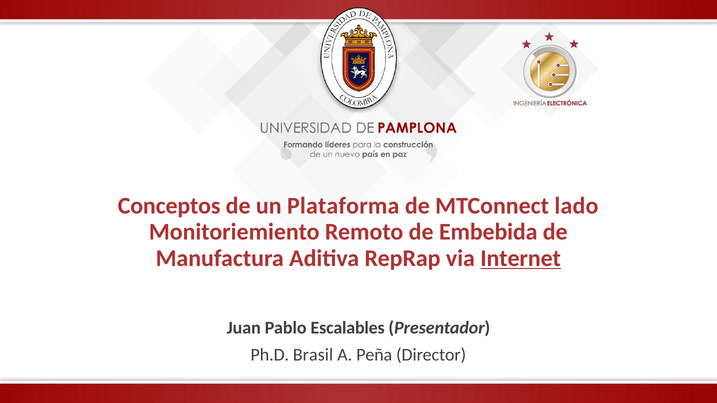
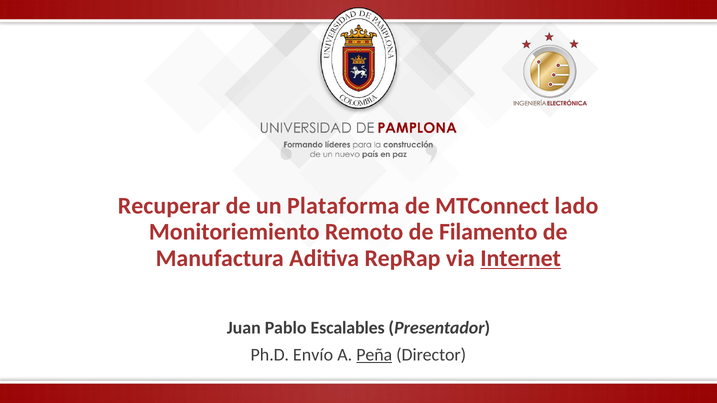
Conceptos: Conceptos -> Recuperar (169, 206)
Embebida: Embebida -> Filamento (488, 232)
Brasil: Brasil -> Envío (313, 355)
Peña underline: none -> present (374, 355)
